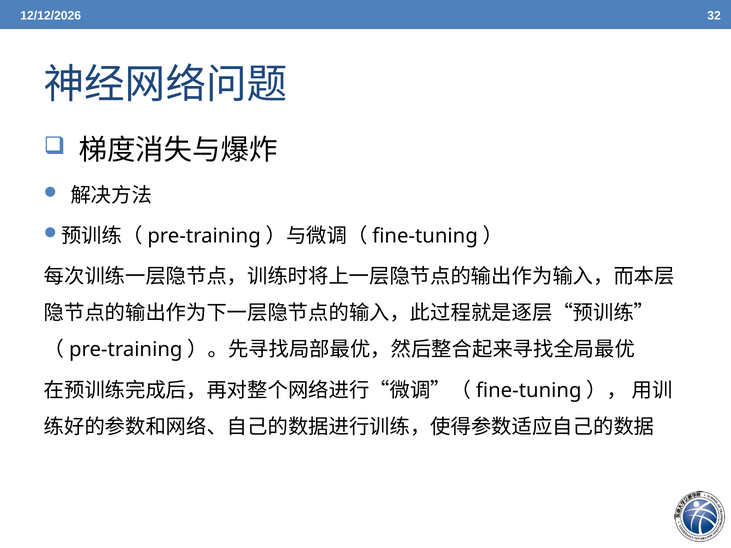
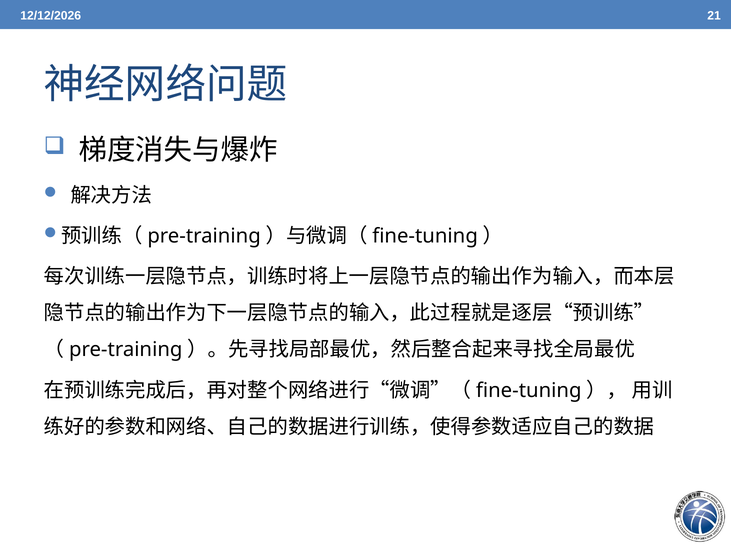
32: 32 -> 21 (714, 15)
